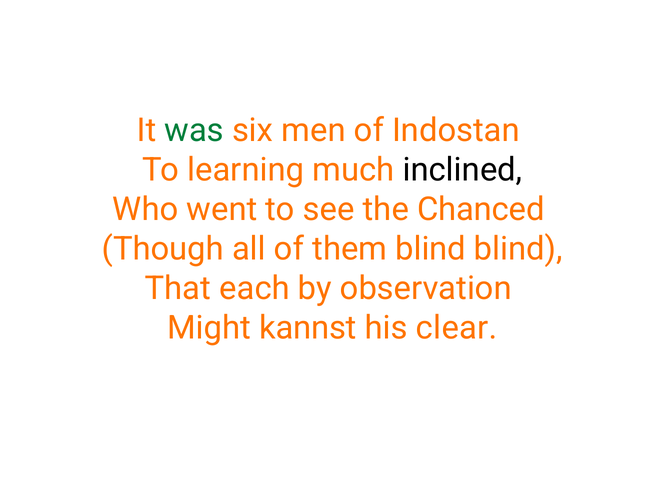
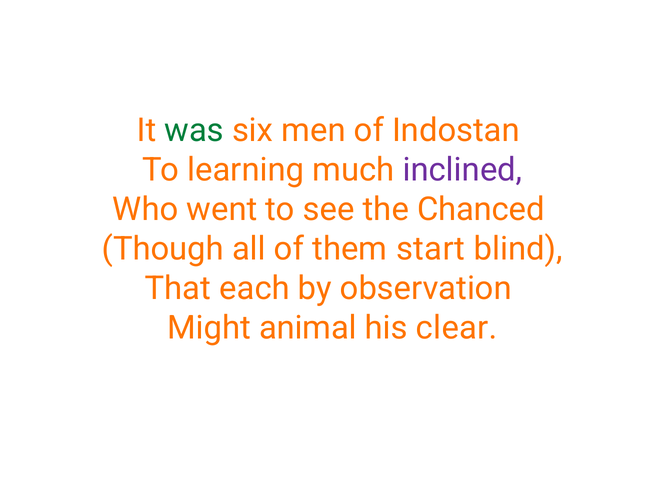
inclined colour: black -> purple (462, 170)
them blind: blind -> start (430, 249)
kannst: kannst -> animal (308, 327)
